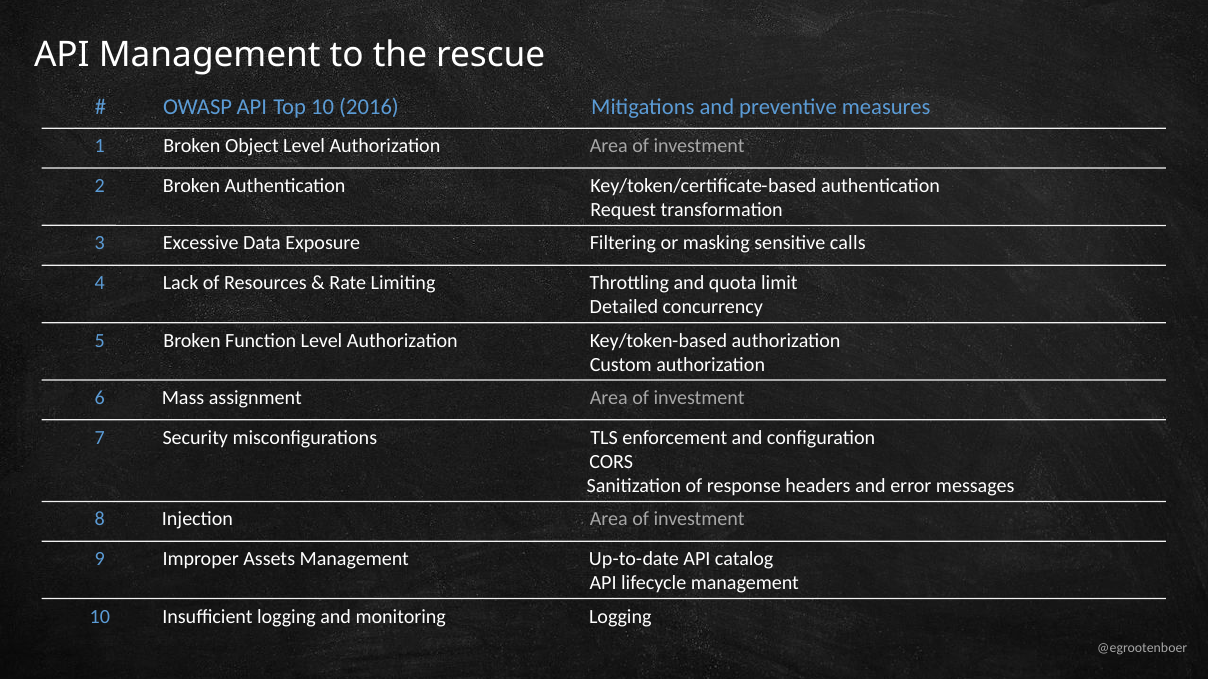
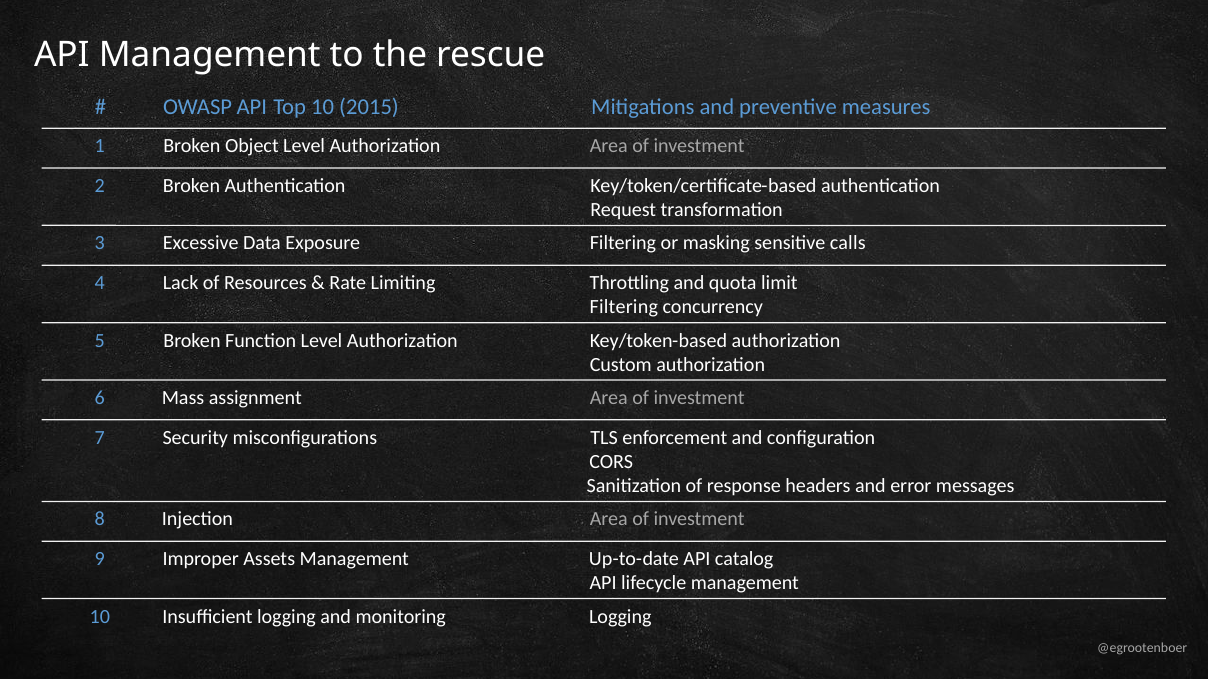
2016: 2016 -> 2015 (369, 107)
Detailed: Detailed -> Filtering (624, 307)
